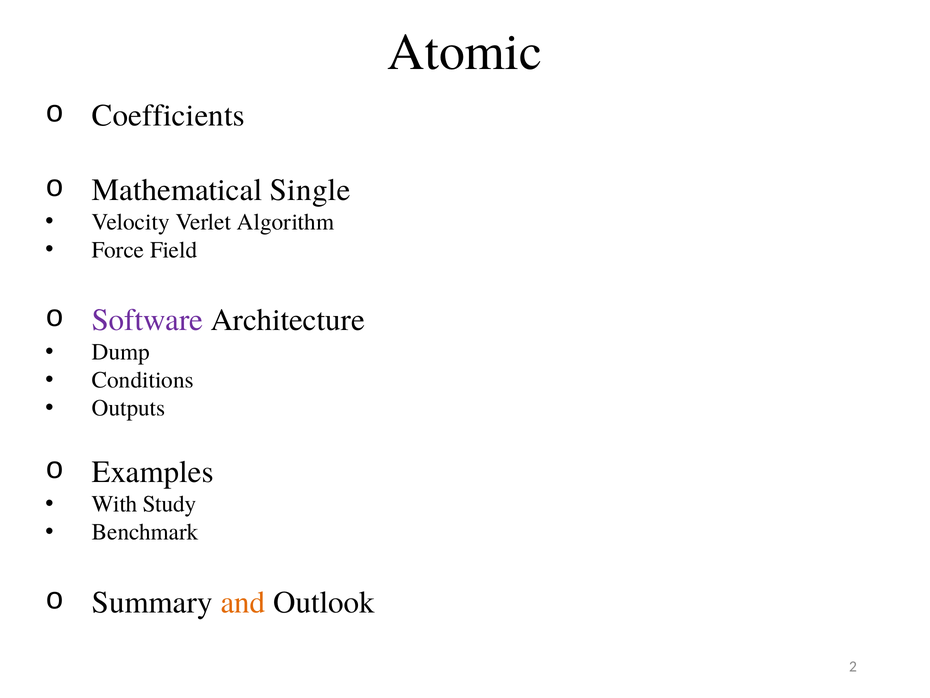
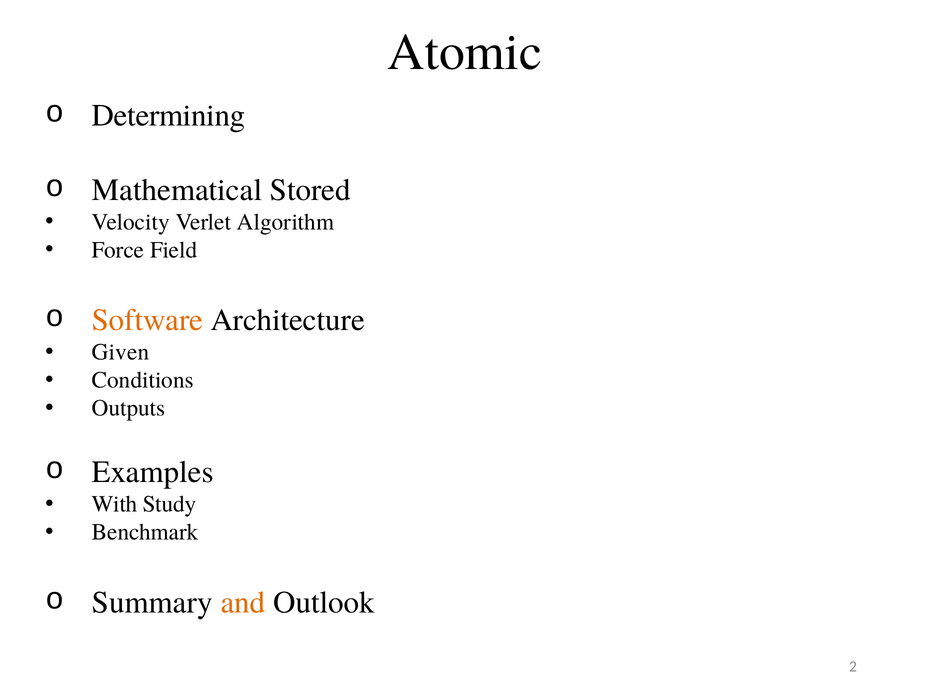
Coefficients: Coefficients -> Determining (169, 115)
Single: Single -> Stored (310, 190)
Software colour: purple -> orange (147, 320)
Dump: Dump -> Given (121, 352)
